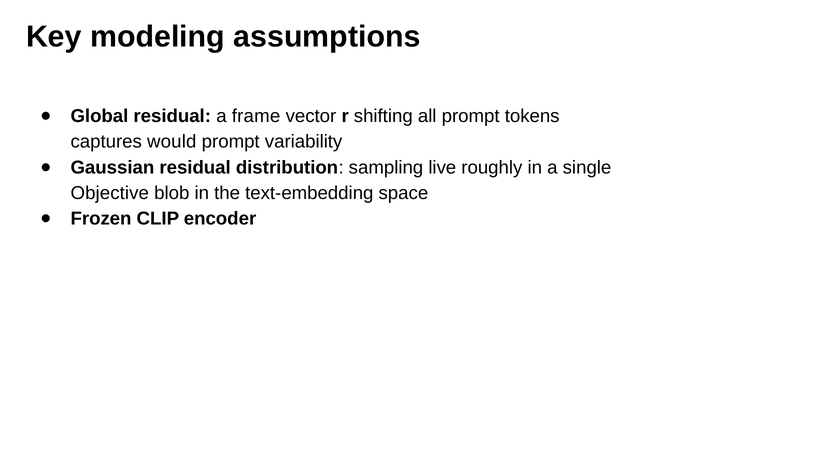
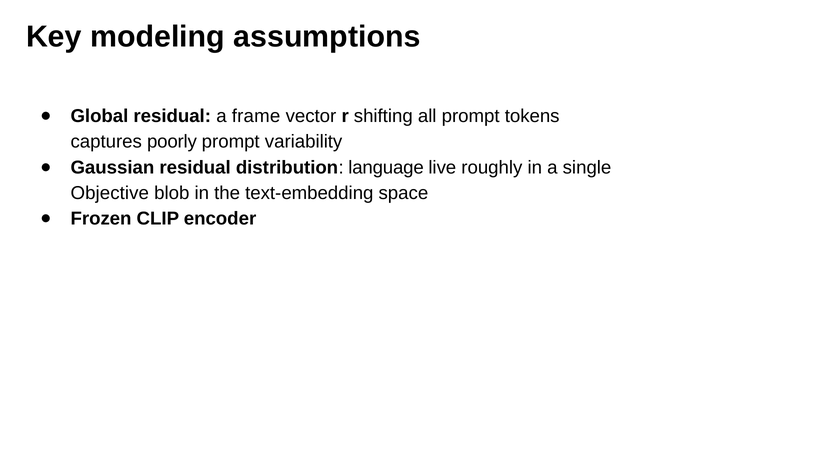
would: would -> poorly (172, 142)
sampling: sampling -> language (386, 168)
